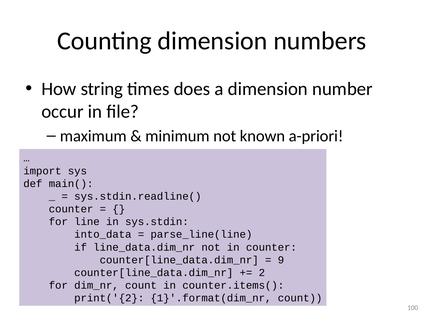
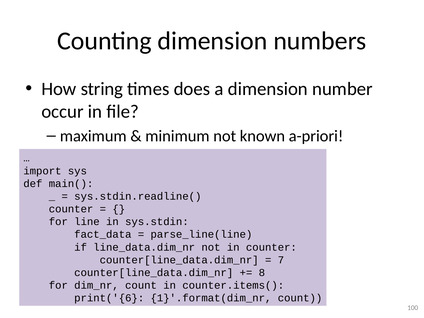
into_data: into_data -> fact_data (103, 234)
9: 9 -> 7 (281, 260)
2: 2 -> 8 (262, 273)
print('{2: print('{2 -> print('{6 (109, 298)
